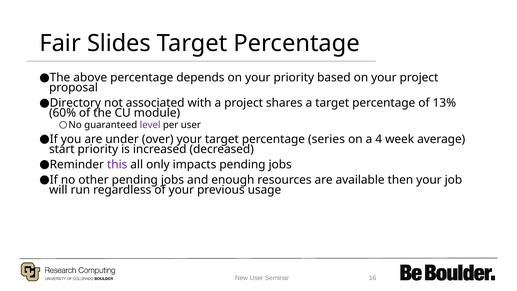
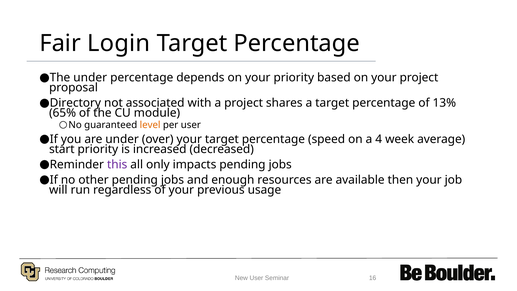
Slides: Slides -> Login (119, 43)
The above: above -> under (90, 78)
60%: 60% -> 65% (63, 113)
level colour: purple -> orange (150, 125)
series: series -> speed (327, 139)
